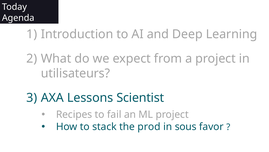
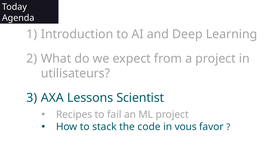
prod: prod -> code (149, 126)
sous: sous -> vous (186, 126)
